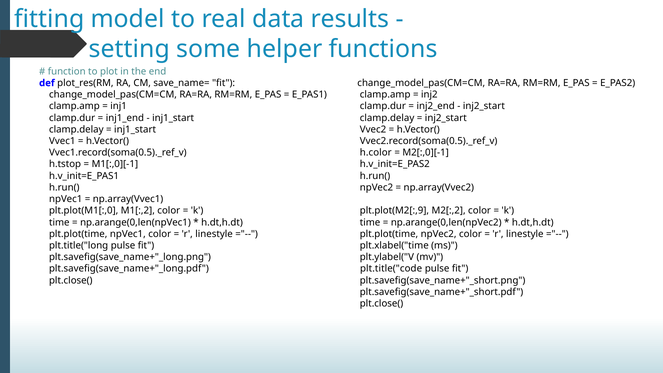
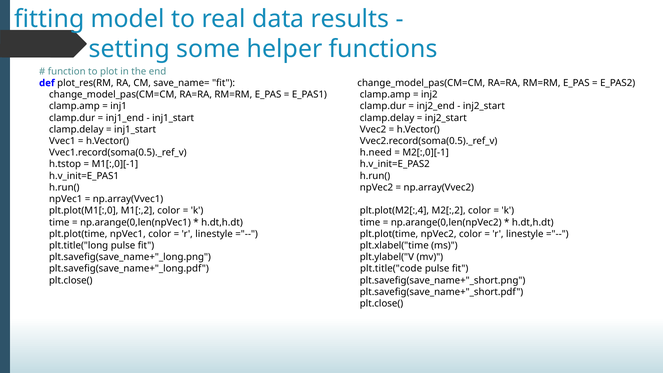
h.color: h.color -> h.need (376, 153)
plt.plot(M2[:,9: plt.plot(M2[:,9 -> plt.plot(M2[:,4 (394, 211)
